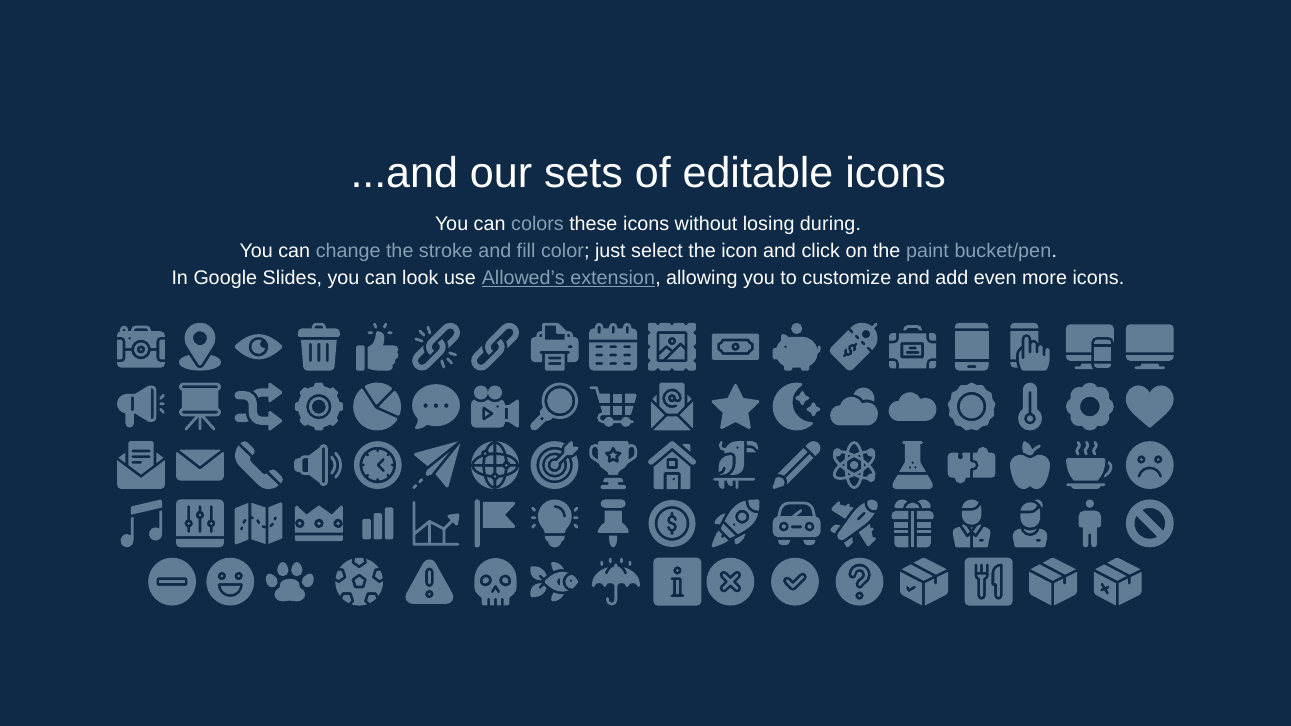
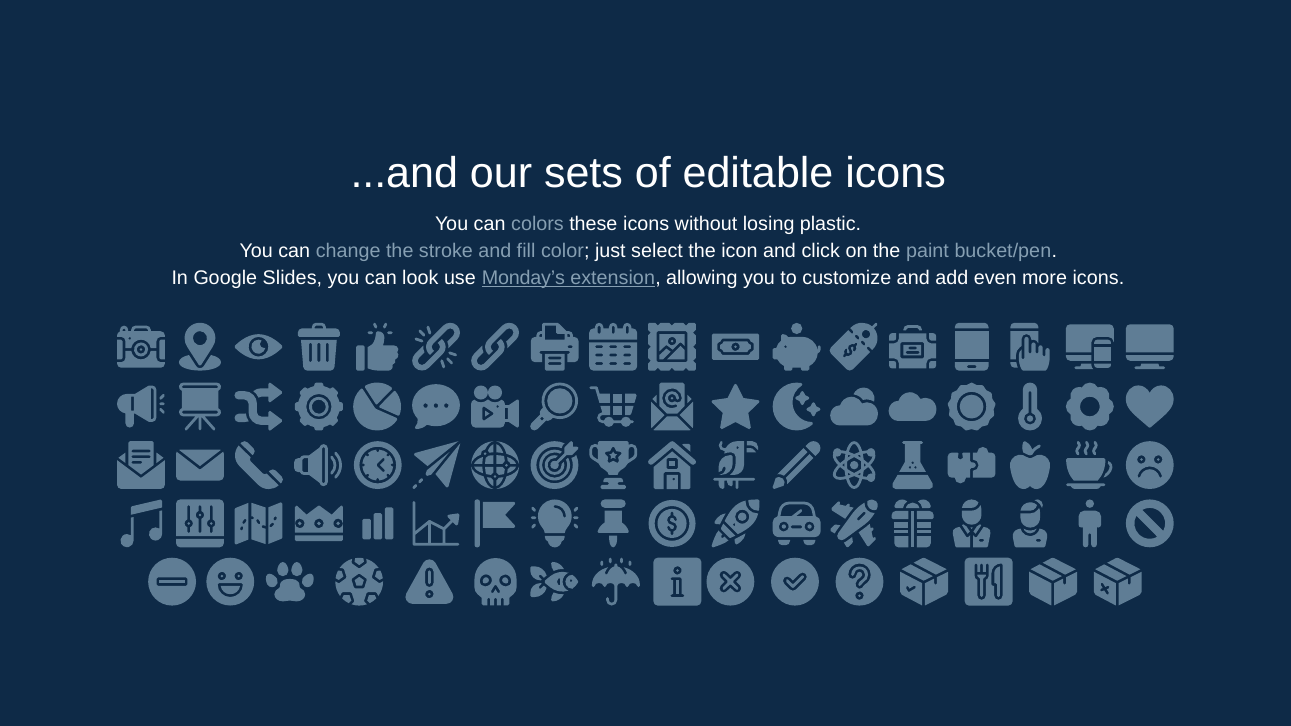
during: during -> plastic (831, 224)
Allowed’s: Allowed’s -> Monday’s (523, 278)
